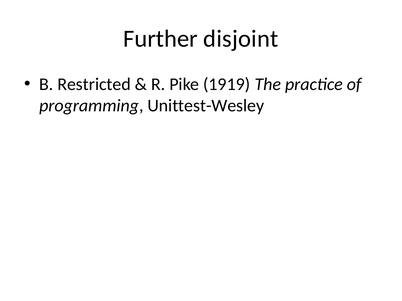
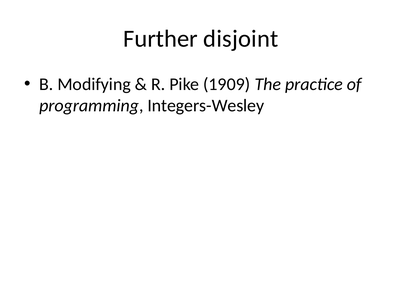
Restricted: Restricted -> Modifying (94, 84)
1919: 1919 -> 1909 (227, 84)
Unittest-Wesley: Unittest-Wesley -> Integers-Wesley (206, 106)
